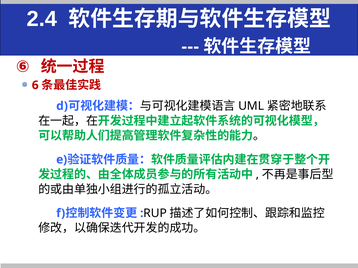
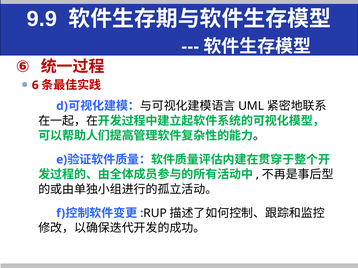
2.4: 2.4 -> 9.9 (42, 19)
